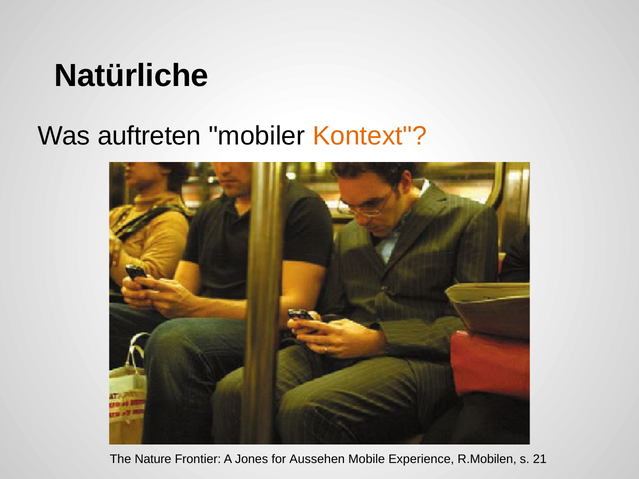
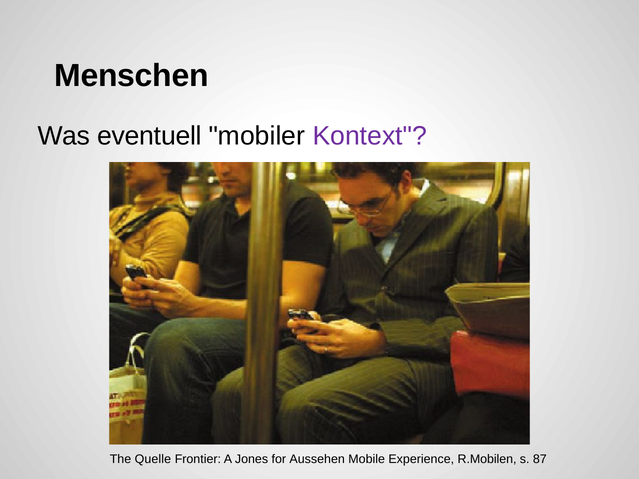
Natürliche: Natürliche -> Menschen (132, 76)
auftreten: auftreten -> eventuell (149, 136)
Kontext colour: orange -> purple (370, 136)
Nature: Nature -> Quelle (153, 459)
21: 21 -> 87 (540, 459)
